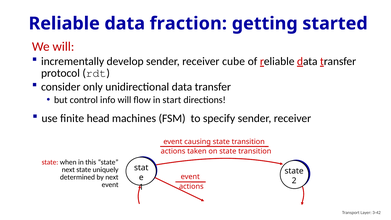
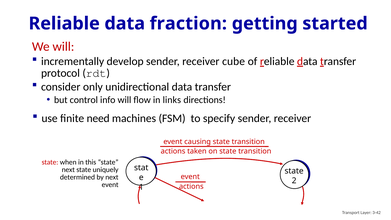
start: start -> links (172, 100)
head: head -> need (98, 118)
